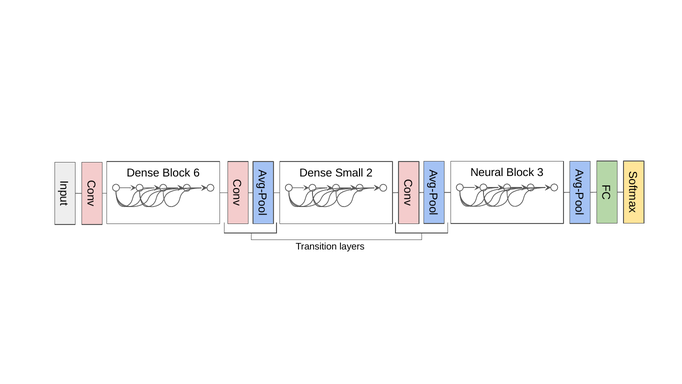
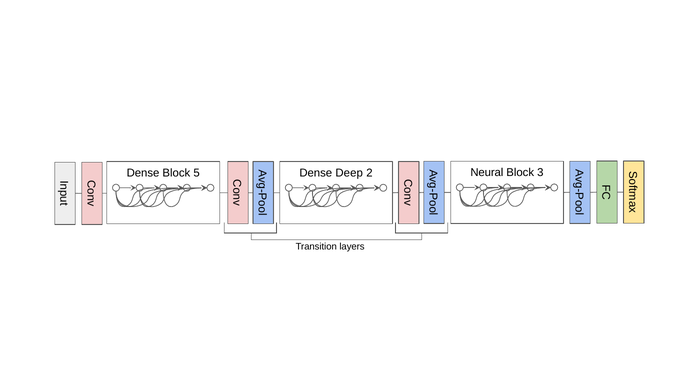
6: 6 -> 5 (197, 173)
Small: Small -> Deep (349, 173)
